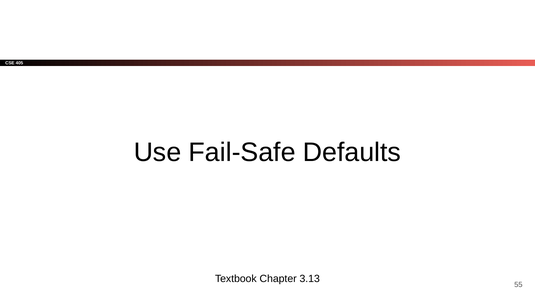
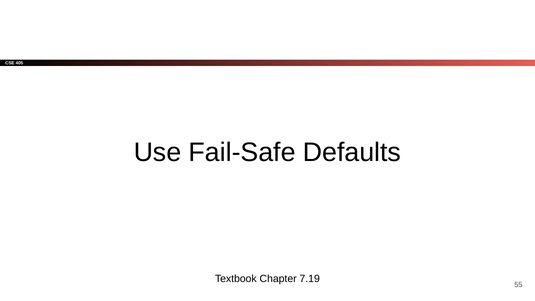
3.13: 3.13 -> 7.19 (310, 279)
